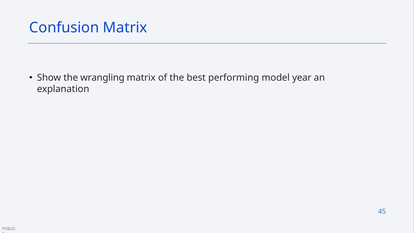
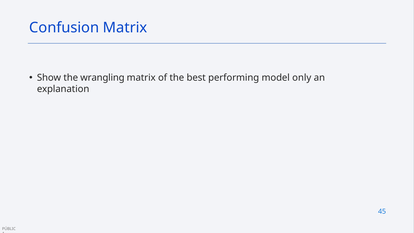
year: year -> only (302, 78)
